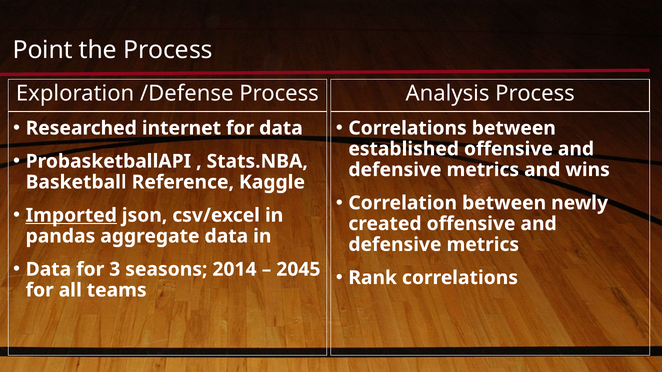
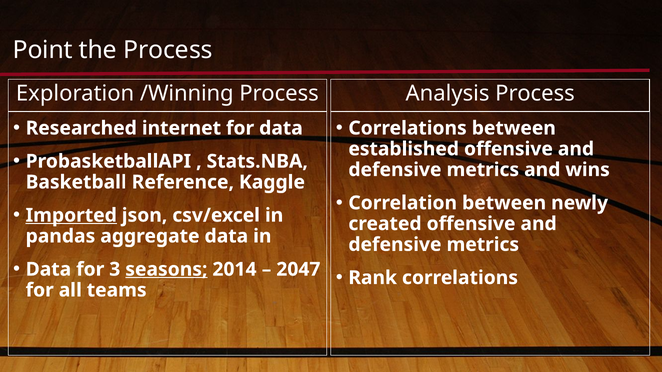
/Defense: /Defense -> /Winning (187, 94)
seasons underline: none -> present (166, 270)
2045: 2045 -> 2047 (298, 270)
